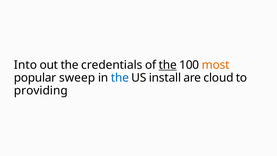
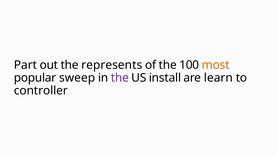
Into: Into -> Part (25, 65)
credentials: credentials -> represents (112, 65)
the underline: present -> none (168, 65)
the colour: blue -> purple (120, 78)
cloud: cloud -> learn (218, 78)
providing: providing -> controller (41, 90)
